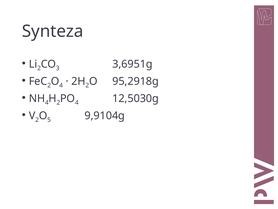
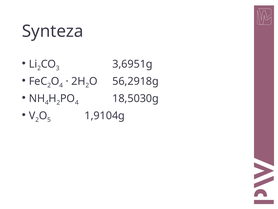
95,2918g: 95,2918g -> 56,2918g (136, 81)
12,5030g: 12,5030g -> 18,5030g (136, 98)
9,9104g: 9,9104g -> 1,9104g (105, 115)
